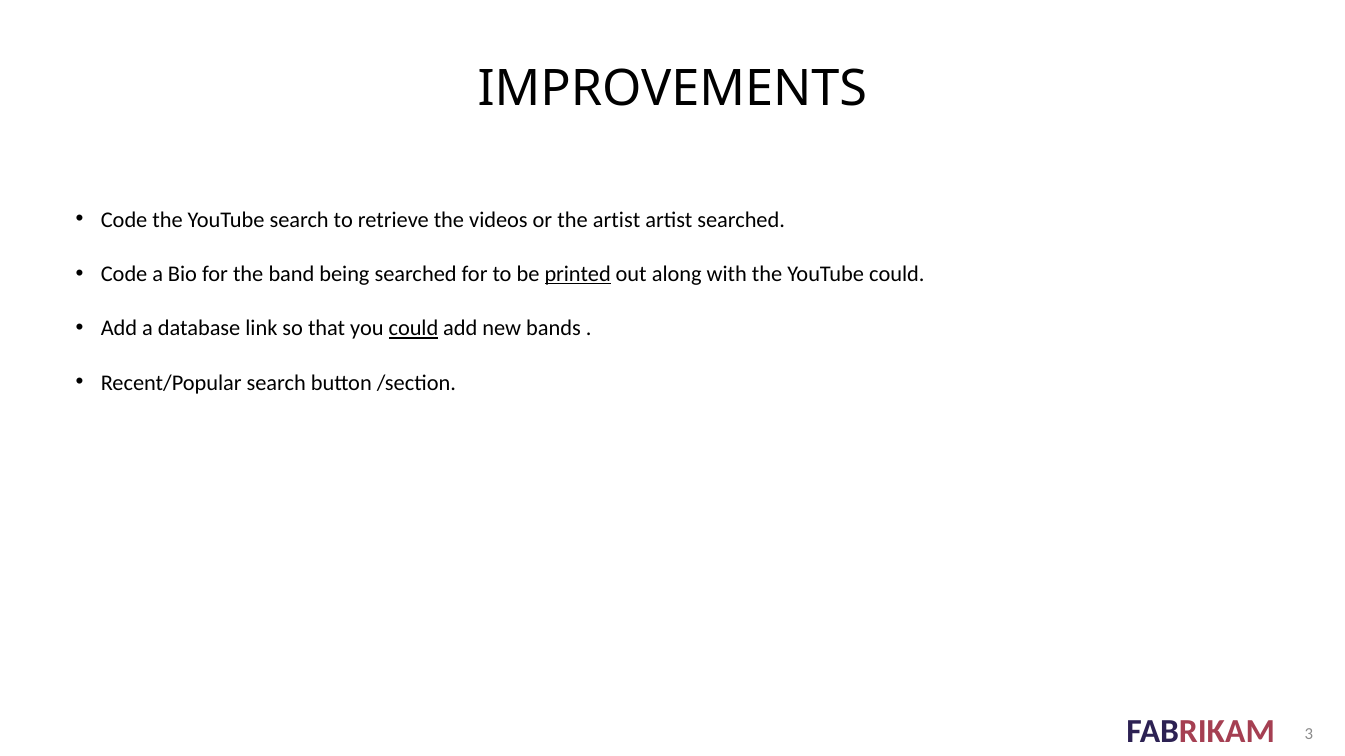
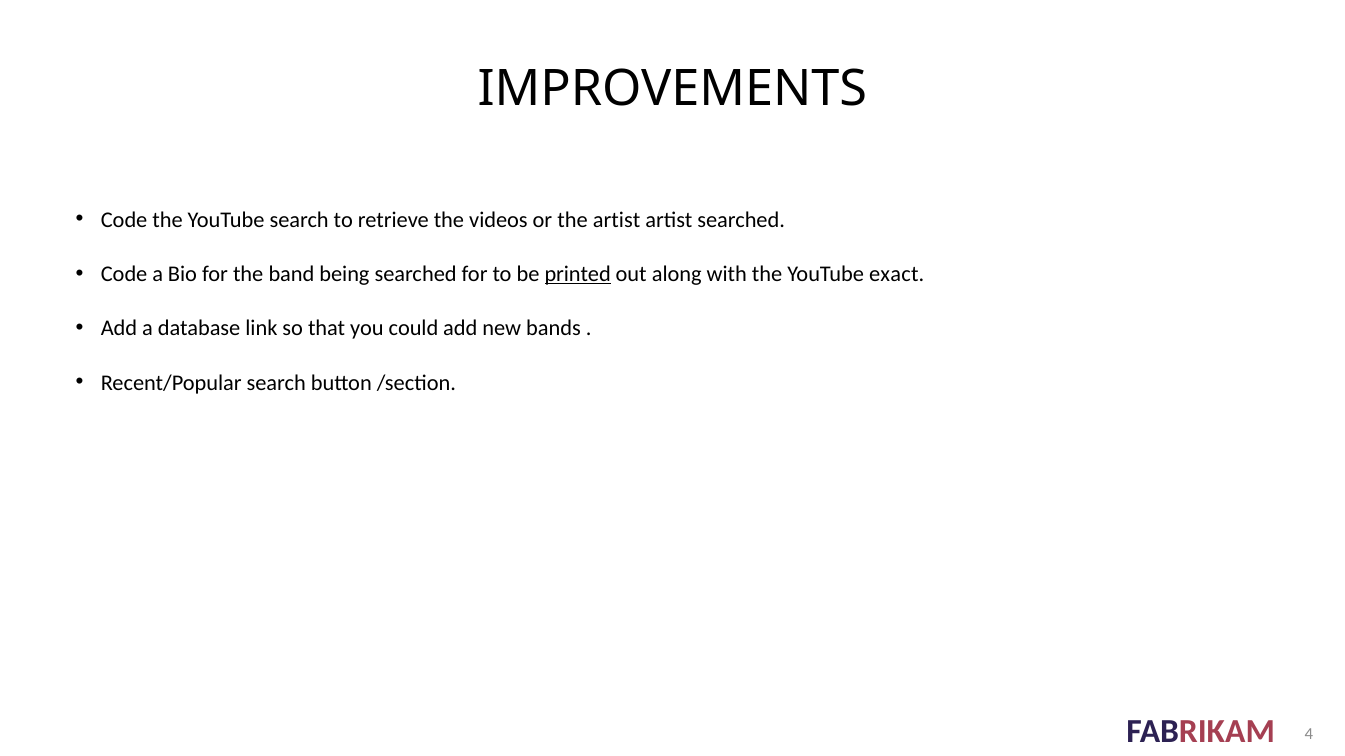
YouTube could: could -> exact (897, 274)
could underline: present -> none (413, 329)
3: 3 -> 4 (1309, 735)
